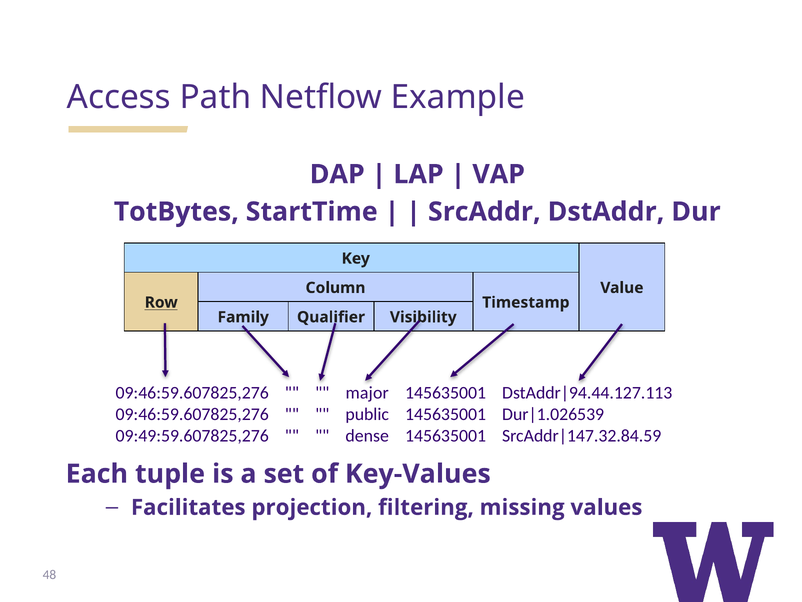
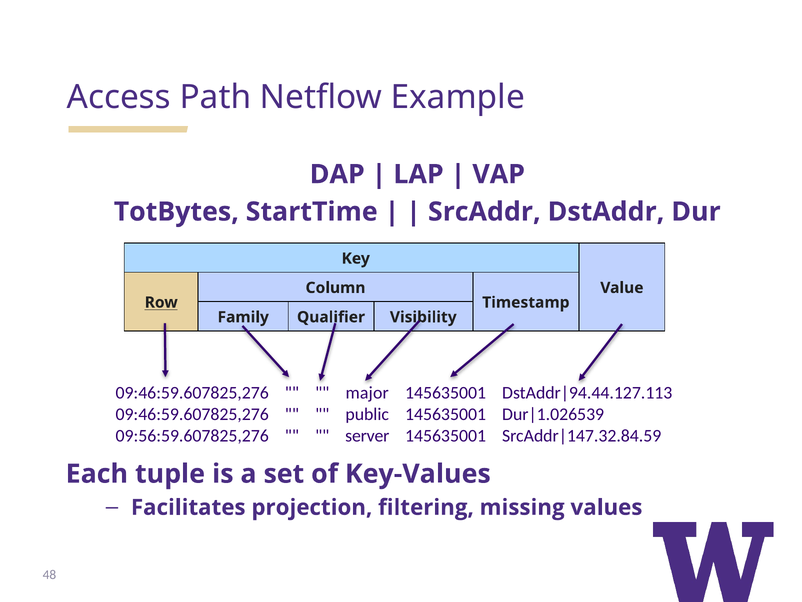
09:49:59.607825,276: 09:49:59.607825,276 -> 09:56:59.607825,276 (192, 435)
dense: dense -> server (367, 435)
